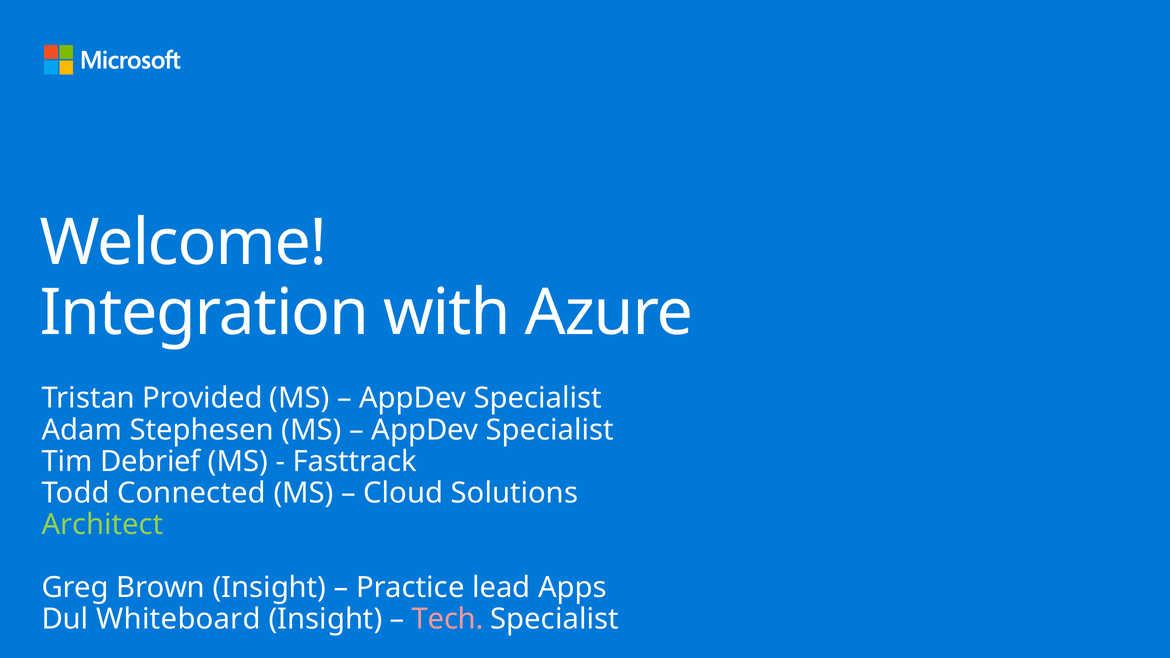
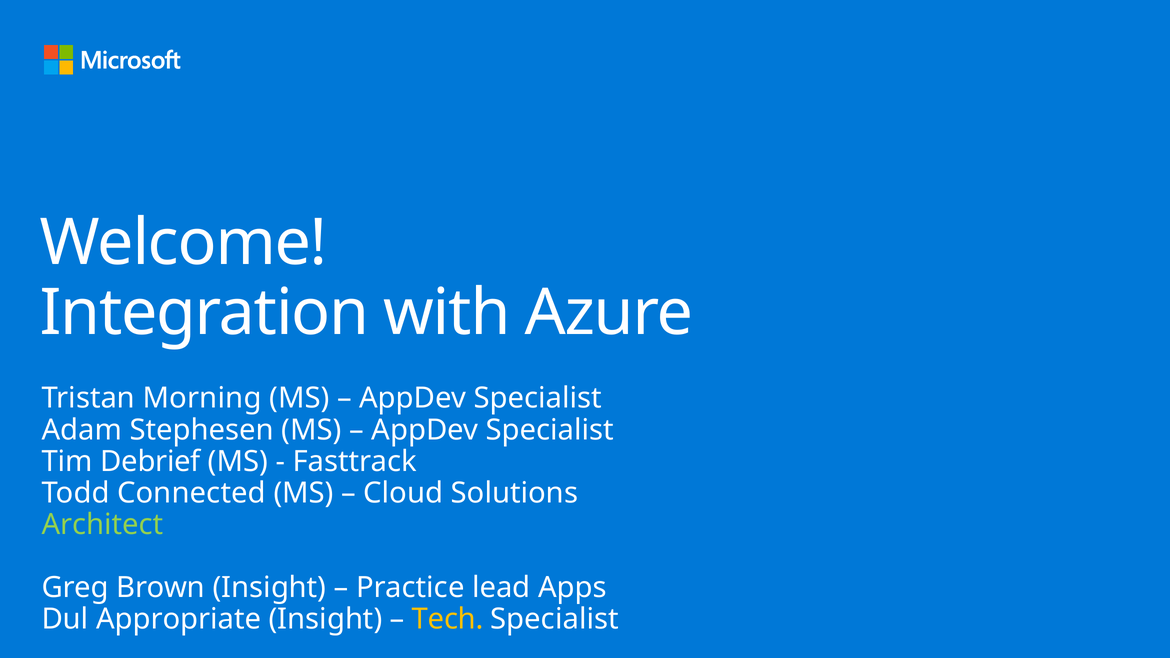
Provided: Provided -> Morning (202, 398)
Whiteboard: Whiteboard -> Appropriate (179, 619)
Tech colour: pink -> yellow (448, 619)
